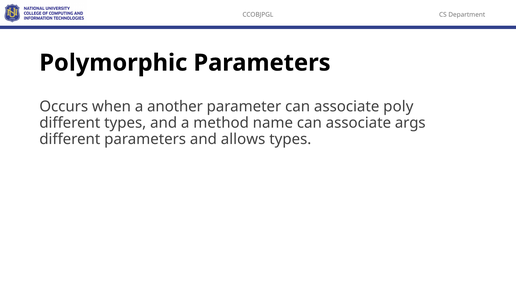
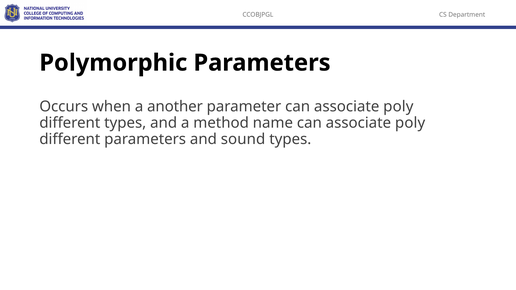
name can associate args: args -> poly (410, 123)
allows: allows -> sound (243, 139)
